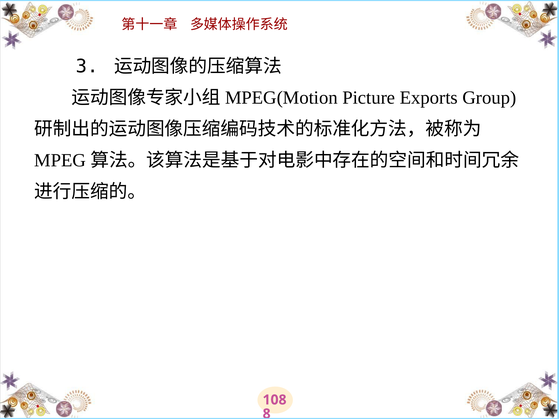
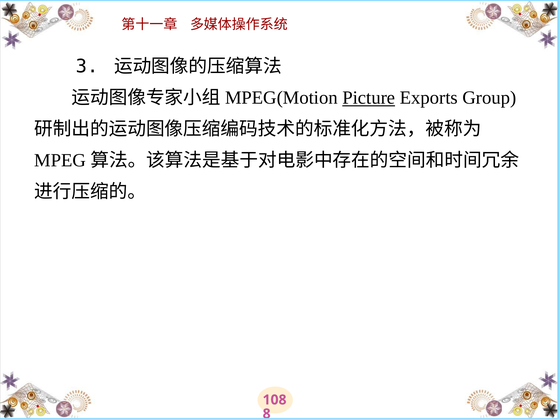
Picture underline: none -> present (369, 98)
